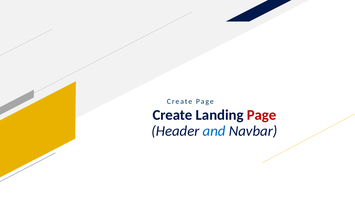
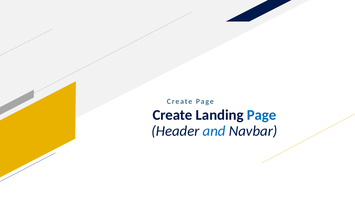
Page colour: red -> blue (262, 115)
